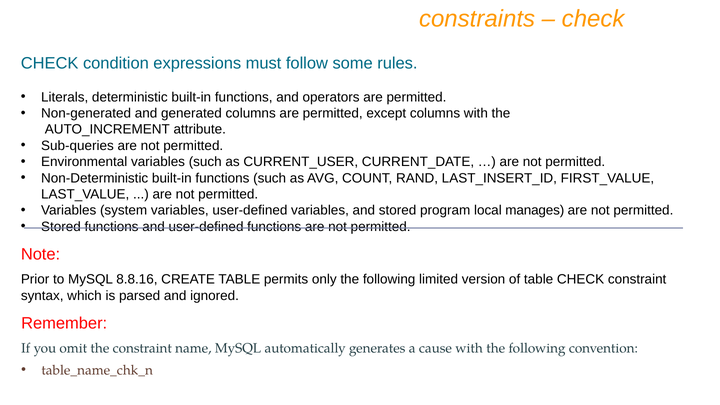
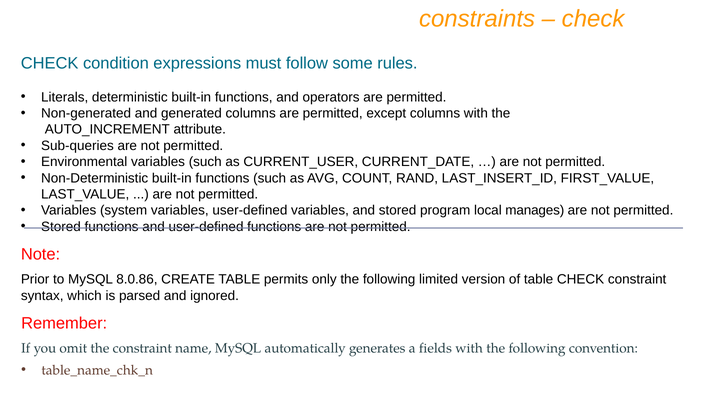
8.8.16: 8.8.16 -> 8.0.86 (137, 279)
cause: cause -> fields (435, 348)
